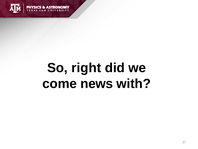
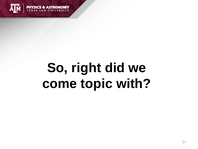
news: news -> topic (97, 83)
